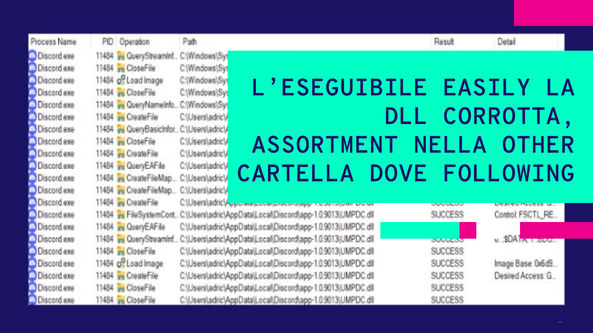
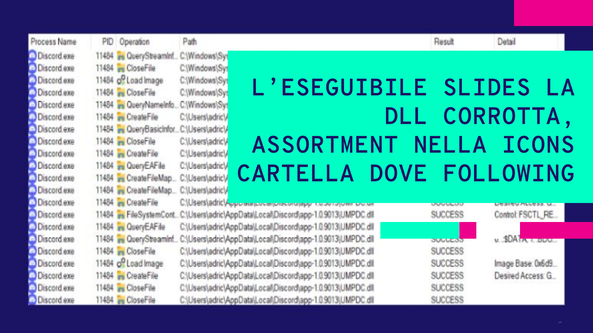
EASILY: EASILY -> SLIDES (487, 88)
OTHER: OTHER -> ICONS (538, 145)
